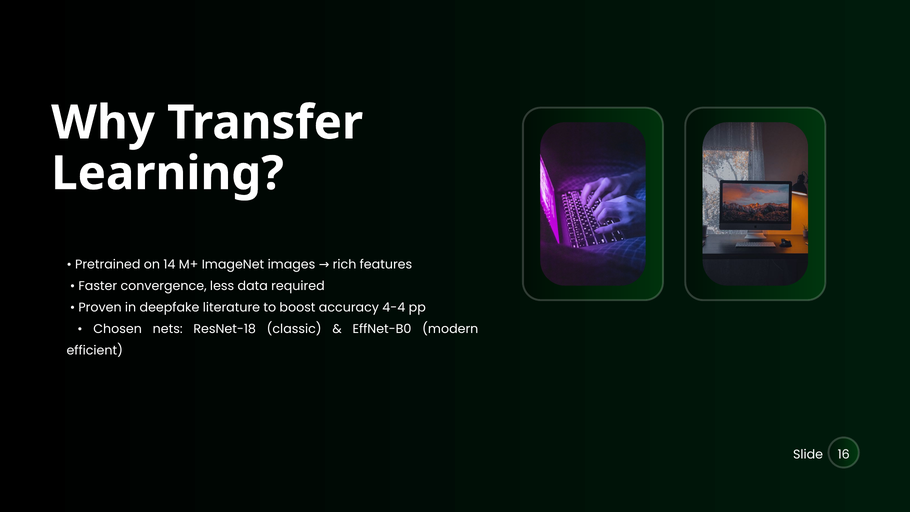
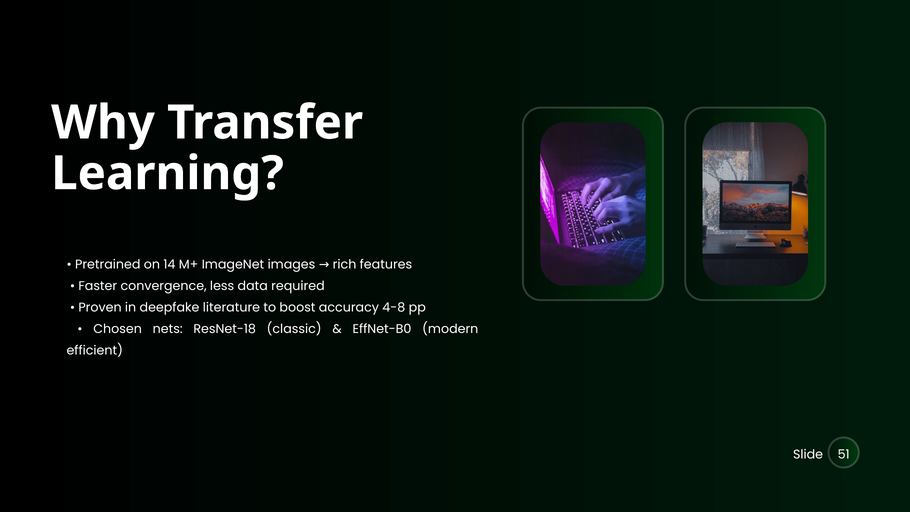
4-4: 4-4 -> 4-8 (394, 308)
16: 16 -> 51 (844, 454)
